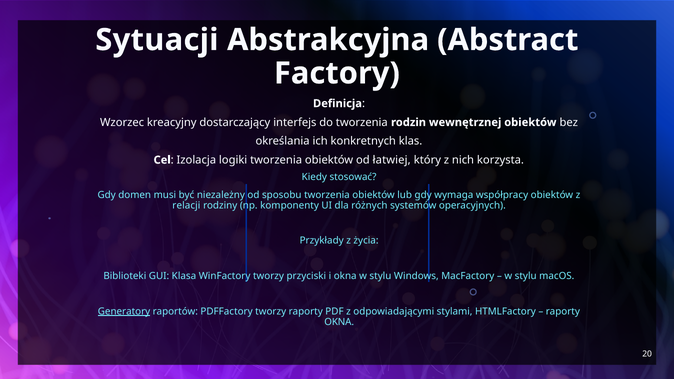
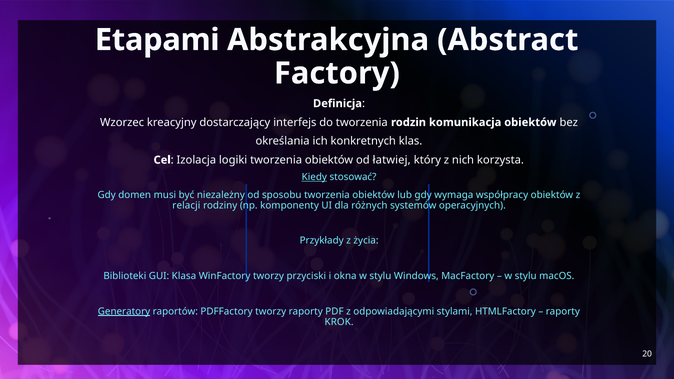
Sytuacji: Sytuacji -> Etapami (157, 40)
wewnętrznej: wewnętrznej -> komunikacja (465, 122)
Kiedy underline: none -> present (314, 177)
OKNA: OKNA -> KROK (339, 322)
